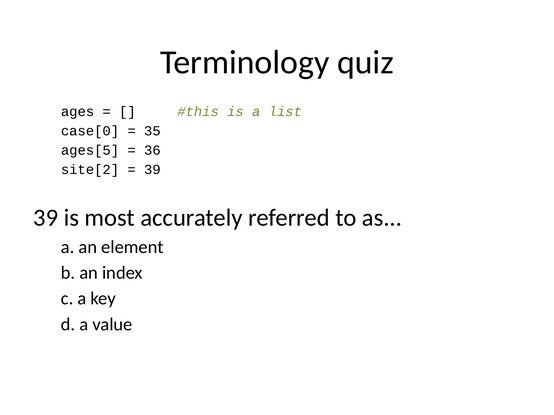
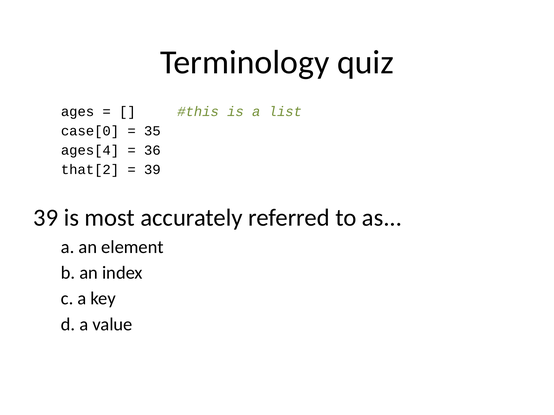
ages[5: ages[5 -> ages[4 (90, 151)
site[2: site[2 -> that[2 (90, 170)
